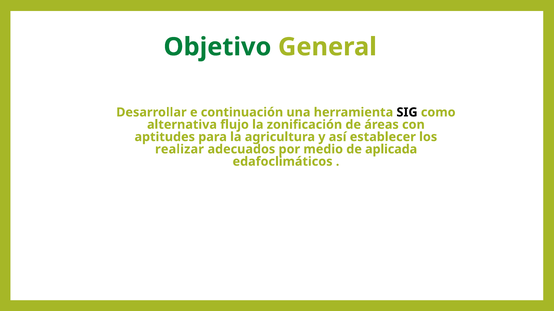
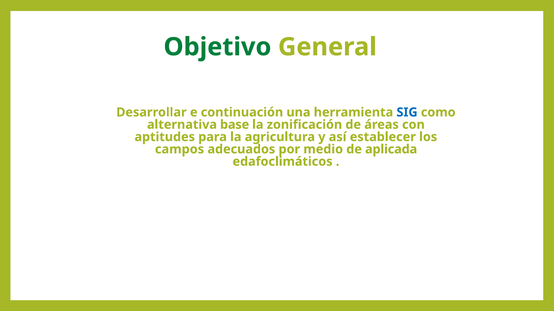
SIG colour: black -> blue (407, 113)
flujo: flujo -> base (235, 125)
realizar: realizar -> campos (180, 150)
